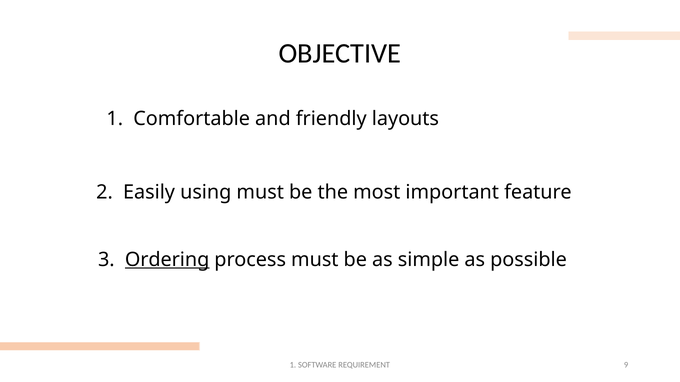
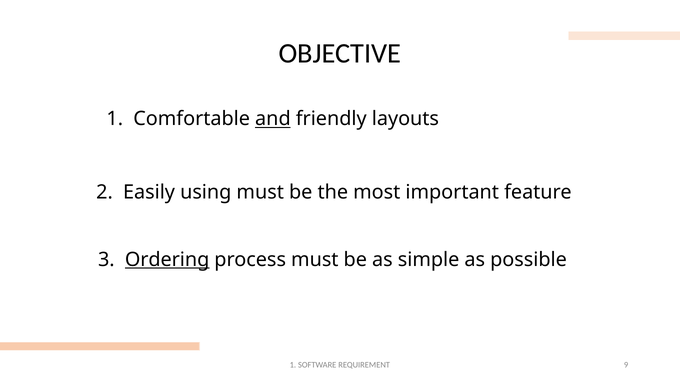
and underline: none -> present (273, 119)
